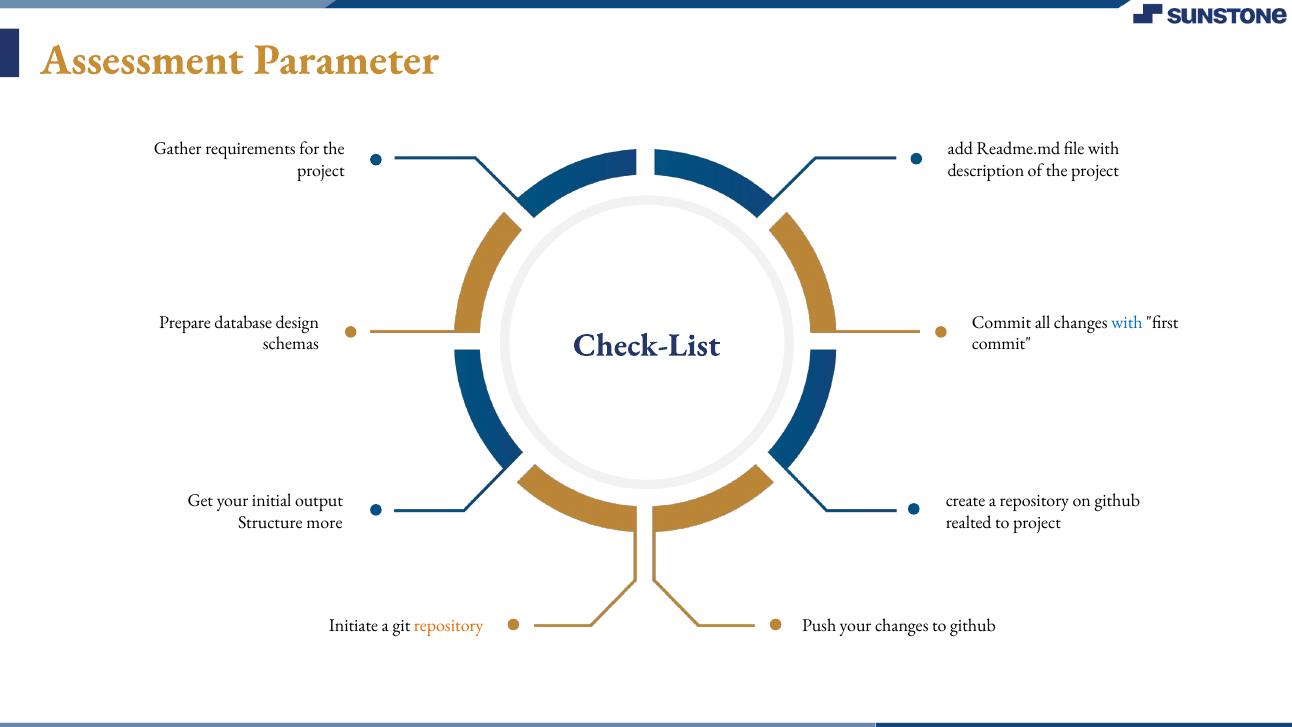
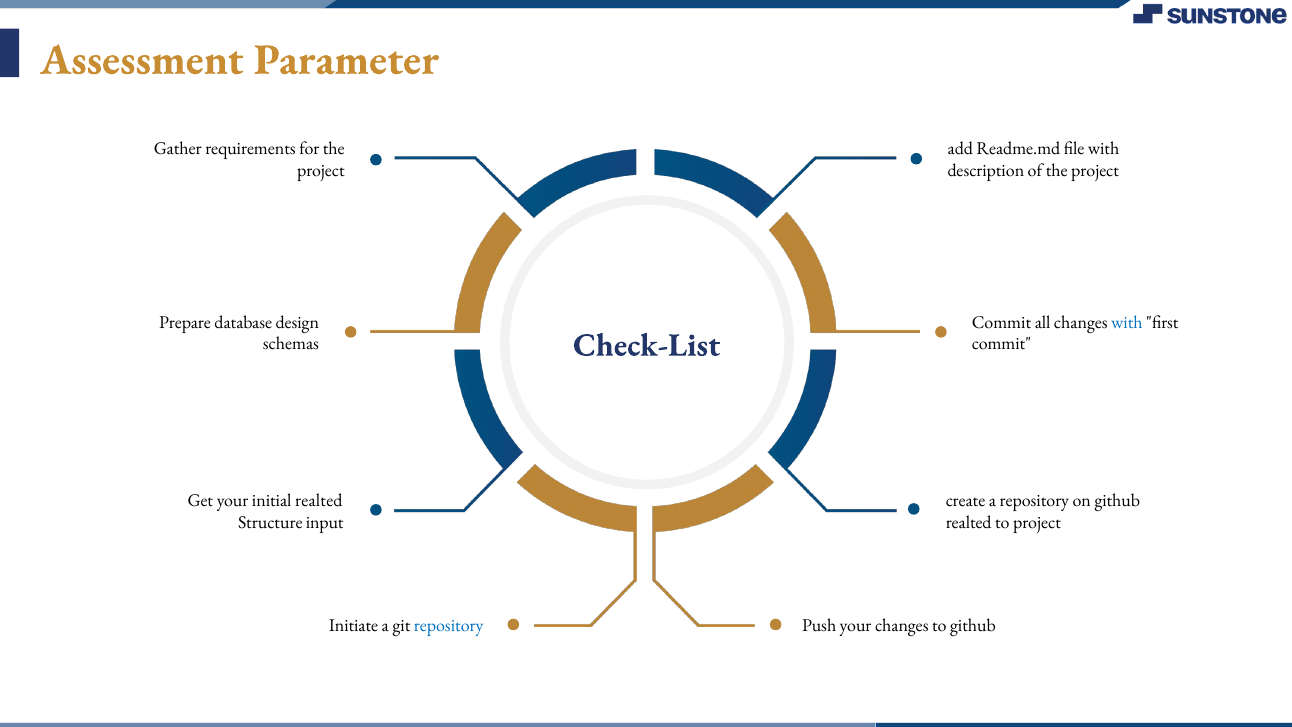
initial output: output -> realted (319, 500)
more: more -> input (325, 522)
repository colour: orange -> blue (449, 626)
